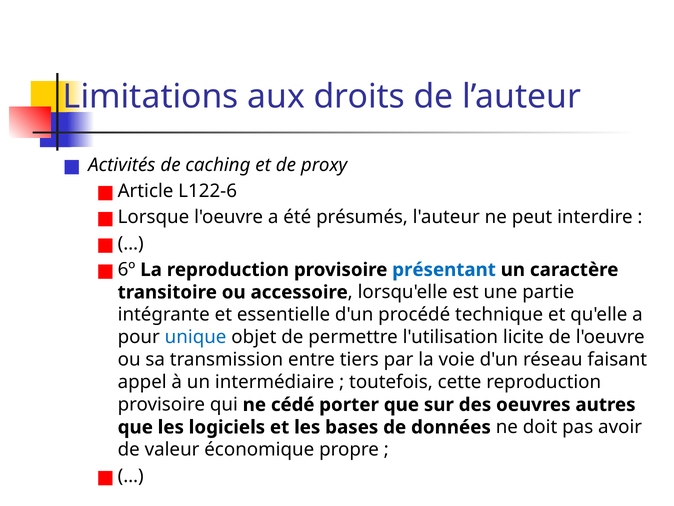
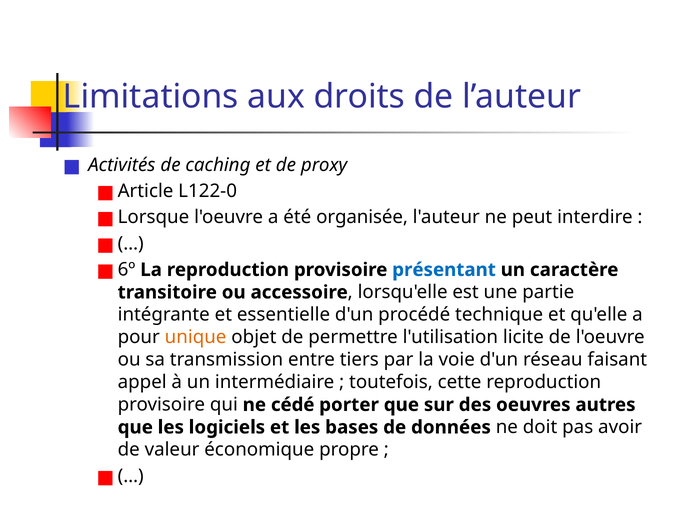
L122-6: L122-6 -> L122-0 (208, 191)
présumés: présumés -> organisée (362, 217)
unique colour: blue -> orange (196, 337)
